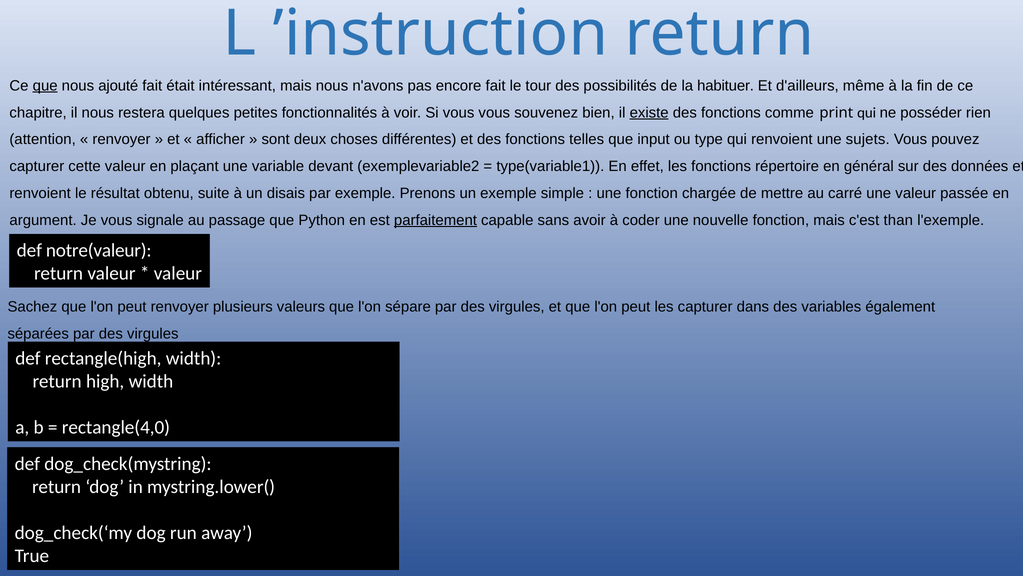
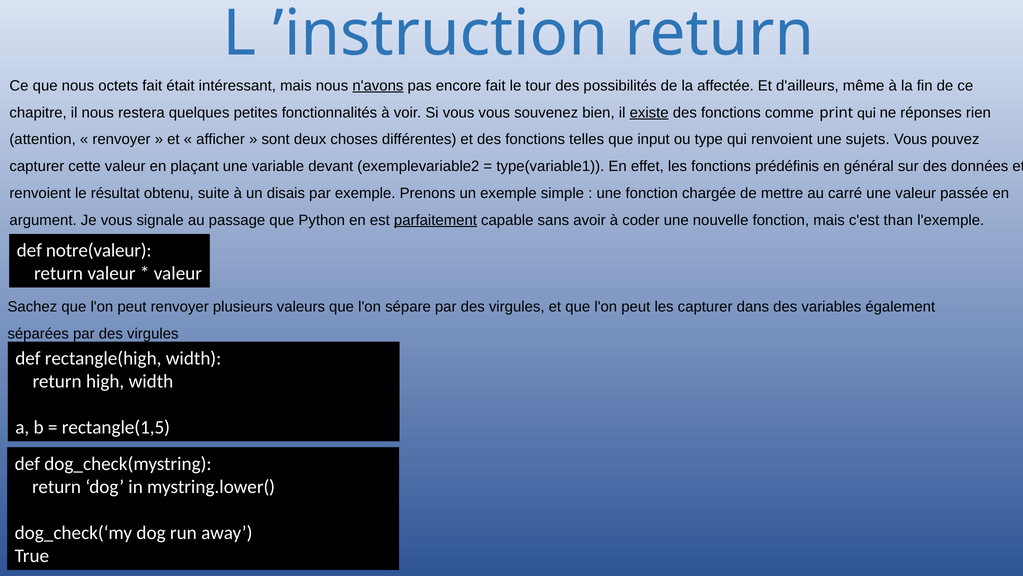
que underline: present -> none (45, 86)
ajouté: ajouté -> octets (118, 86)
n'avons underline: none -> present (378, 86)
habituer: habituer -> affectée (726, 86)
posséder: posséder -> réponses (931, 112)
répertoire: répertoire -> prédéfinis (787, 166)
rectangle(4,0: rectangle(4,0 -> rectangle(1,5 (116, 427)
